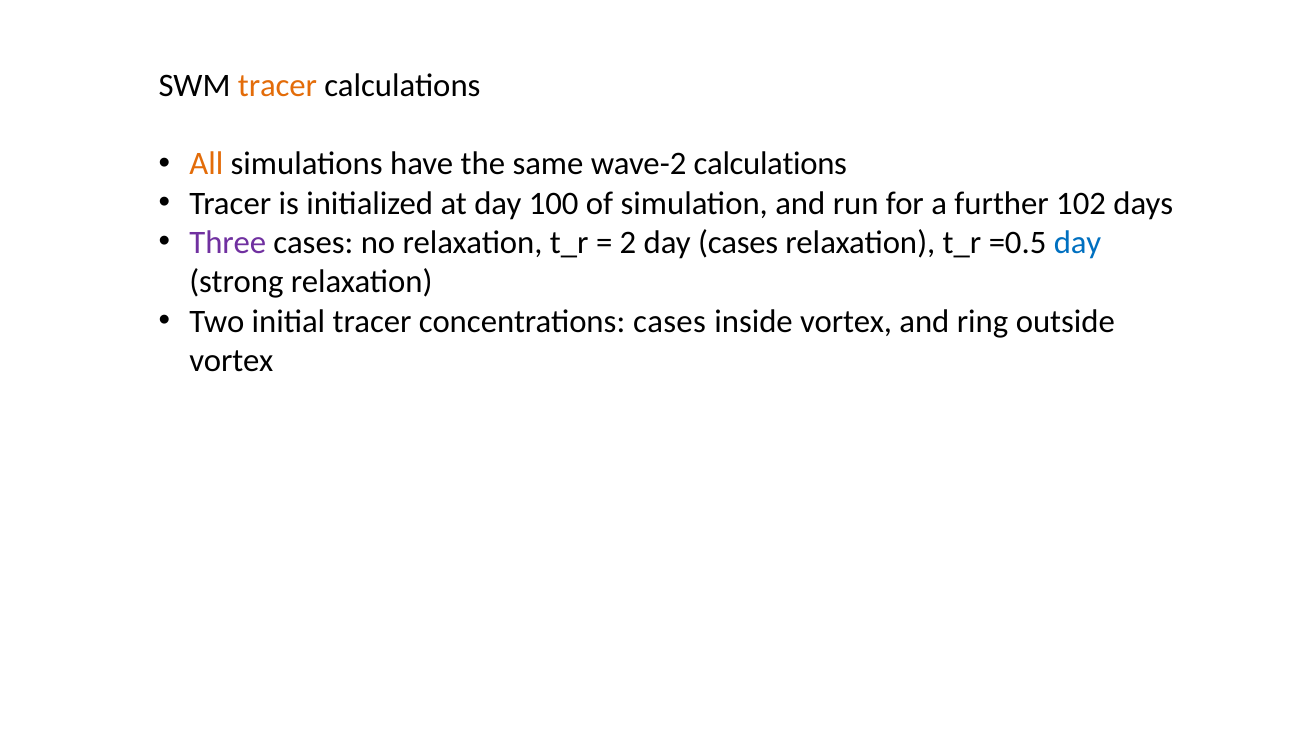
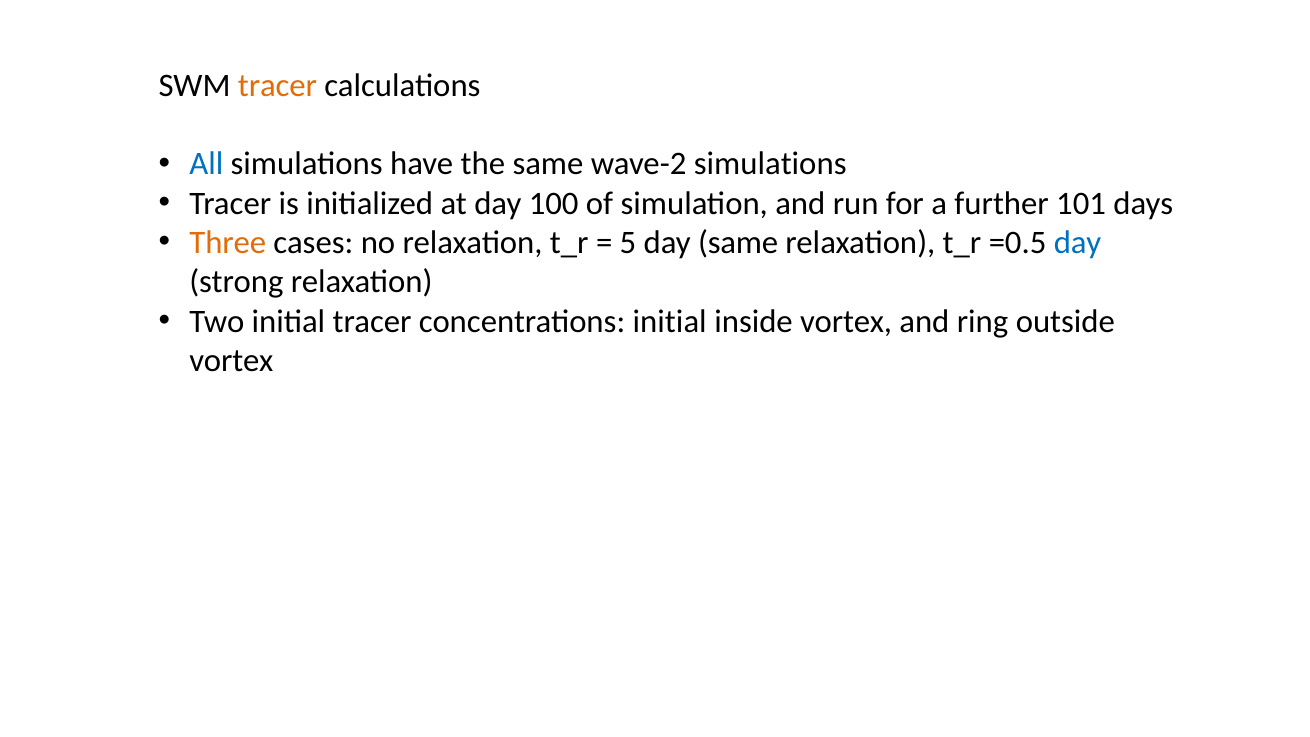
All colour: orange -> blue (206, 164)
wave-2 calculations: calculations -> simulations (770, 164)
102: 102 -> 101 (1081, 203)
Three colour: purple -> orange (228, 243)
2: 2 -> 5 (628, 243)
day cases: cases -> same (738, 243)
concentrations cases: cases -> initial (670, 321)
